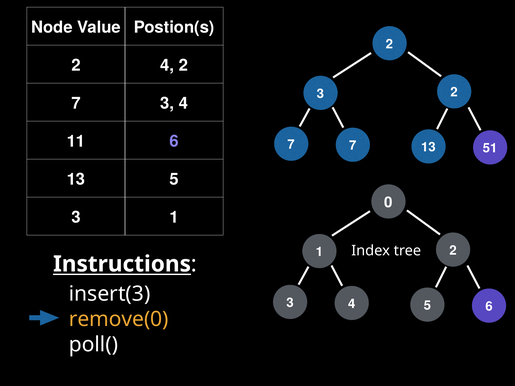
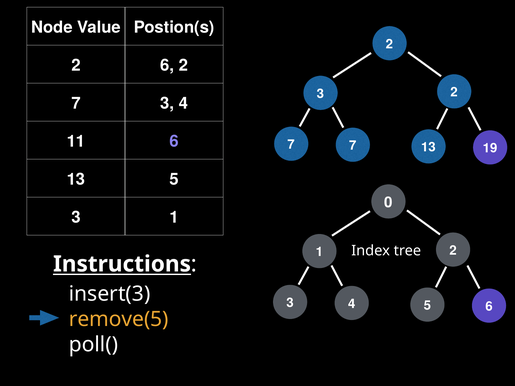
2 4: 4 -> 6 (167, 66)
51: 51 -> 19 (490, 148)
remove(0: remove(0 -> remove(5 (119, 319)
